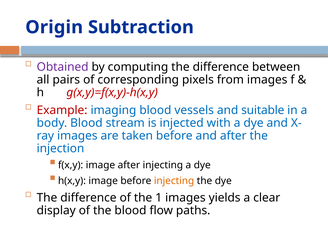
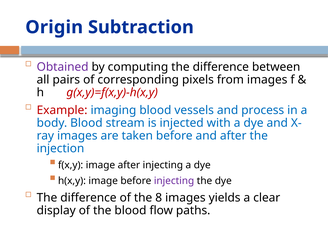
suitable: suitable -> process (263, 110)
injecting colour: orange -> purple (174, 181)
1: 1 -> 8 (159, 198)
